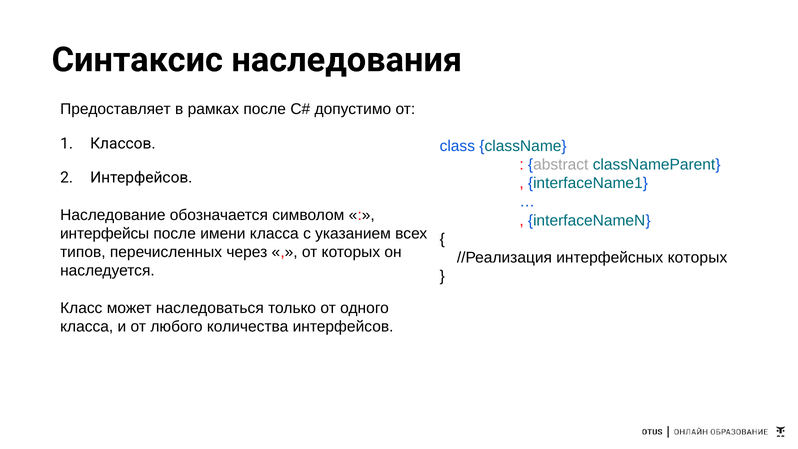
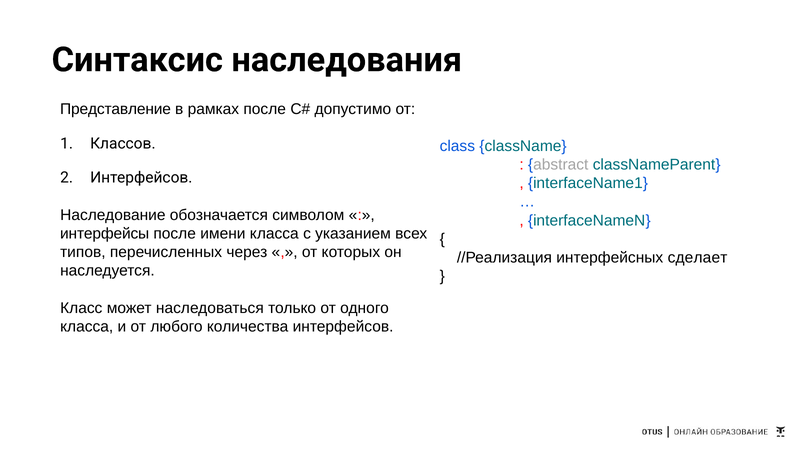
Предоставляет: Предоставляет -> Представление (116, 109)
интерфейсных которых: которых -> сделает (698, 258)
